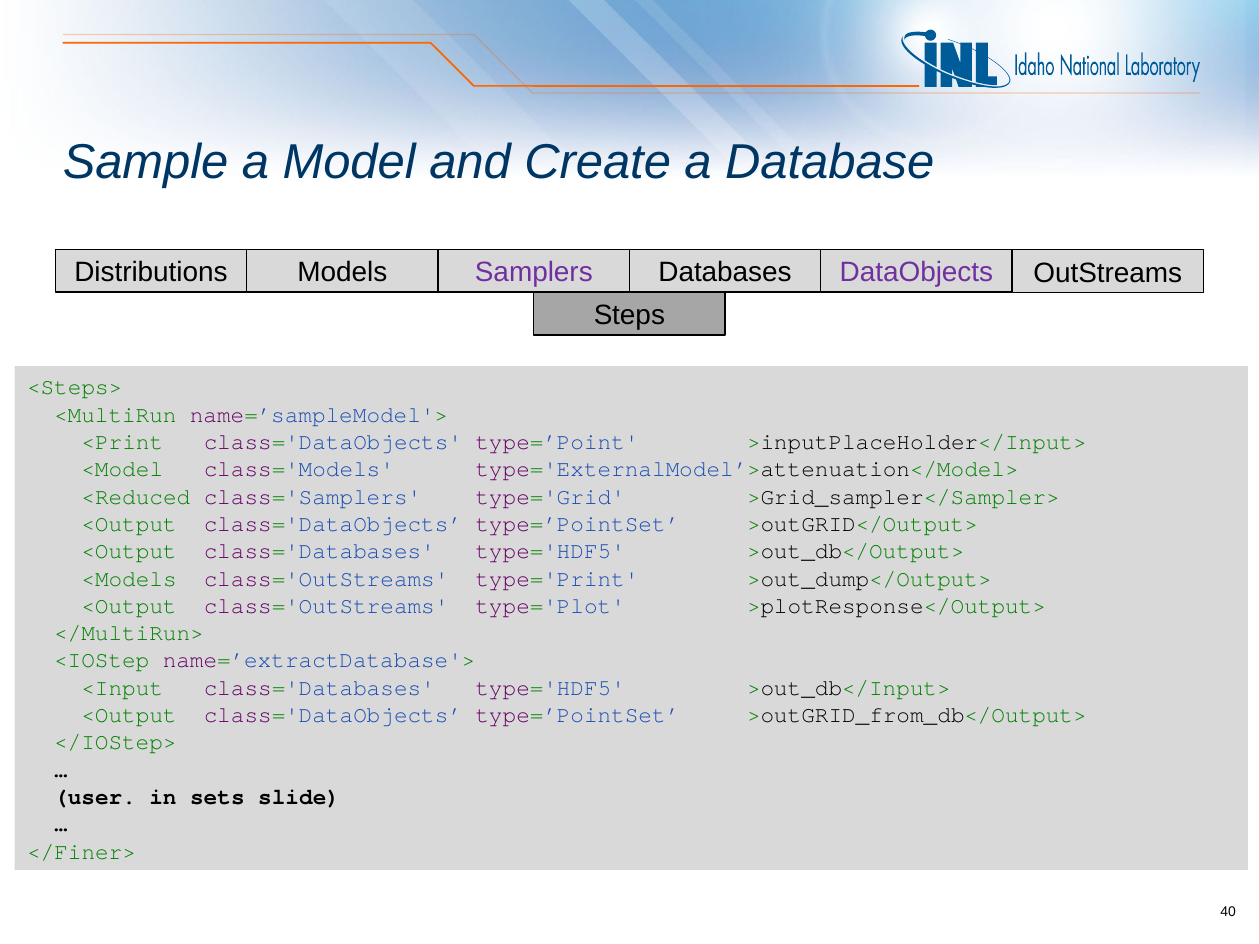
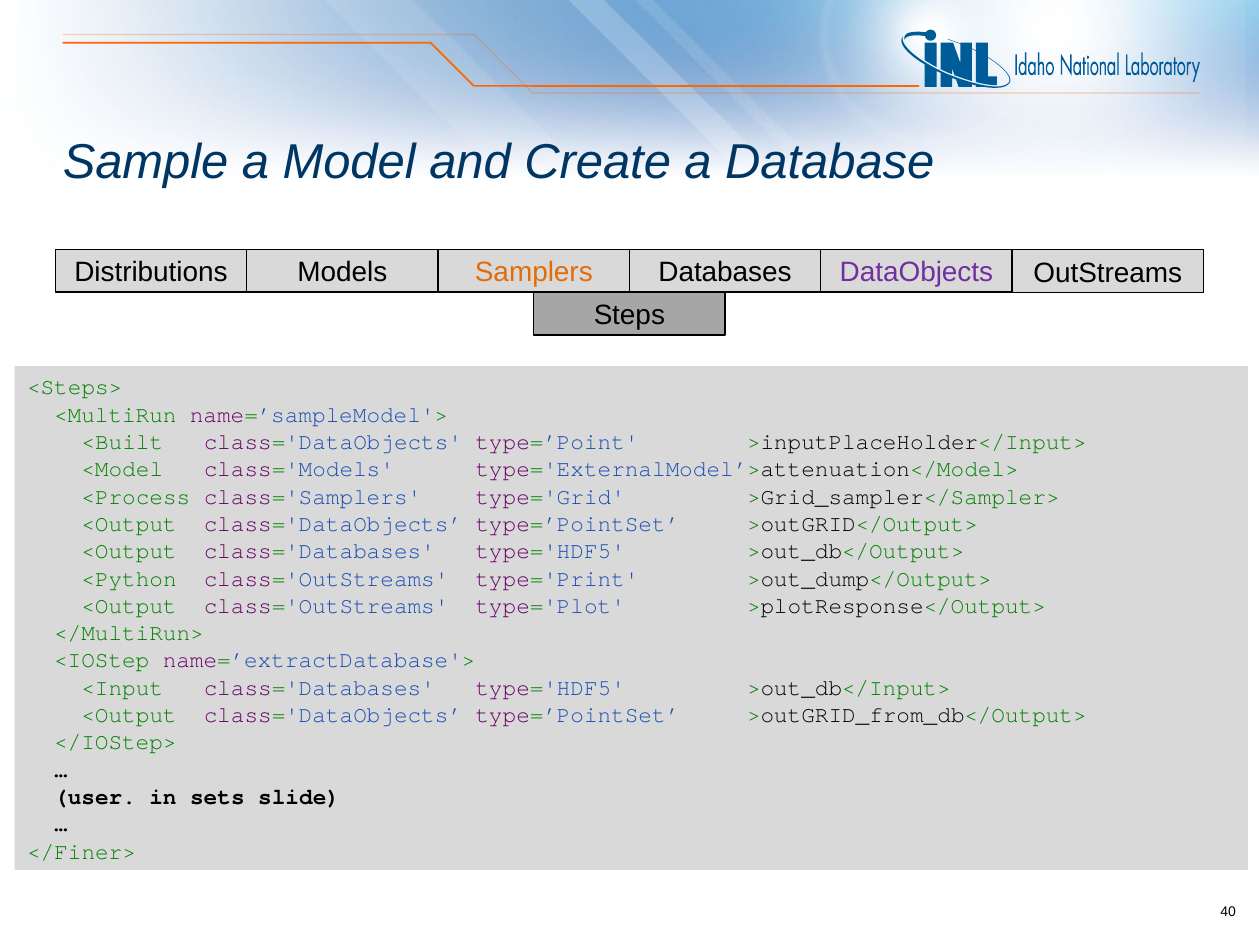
Samplers colour: purple -> orange (534, 273)
<Print: <Print -> <Built (122, 442)
<Reduced: <Reduced -> <Process (136, 497)
<Models: <Models -> <Python (129, 579)
